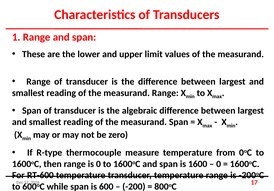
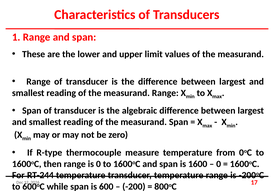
RT-600: RT-600 -> RT-244 (40, 175)
